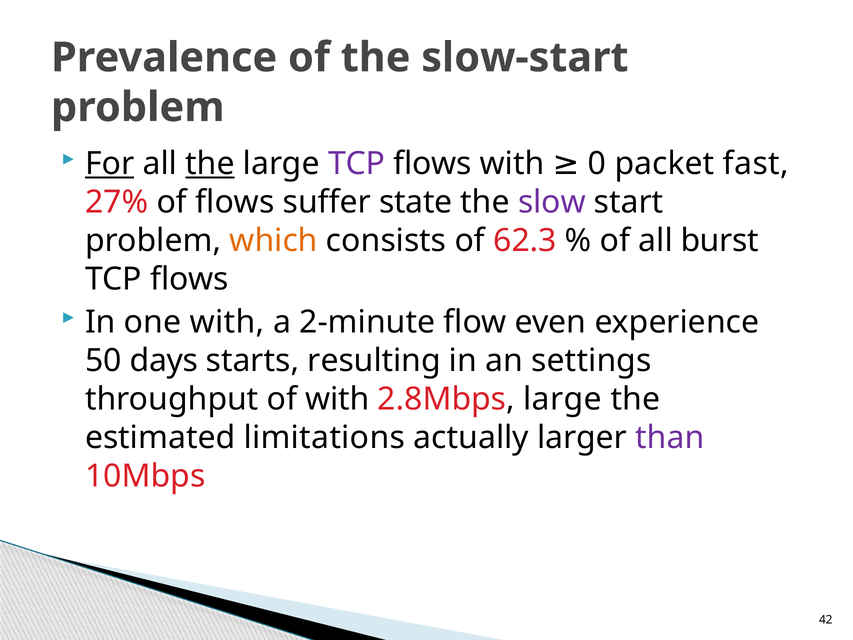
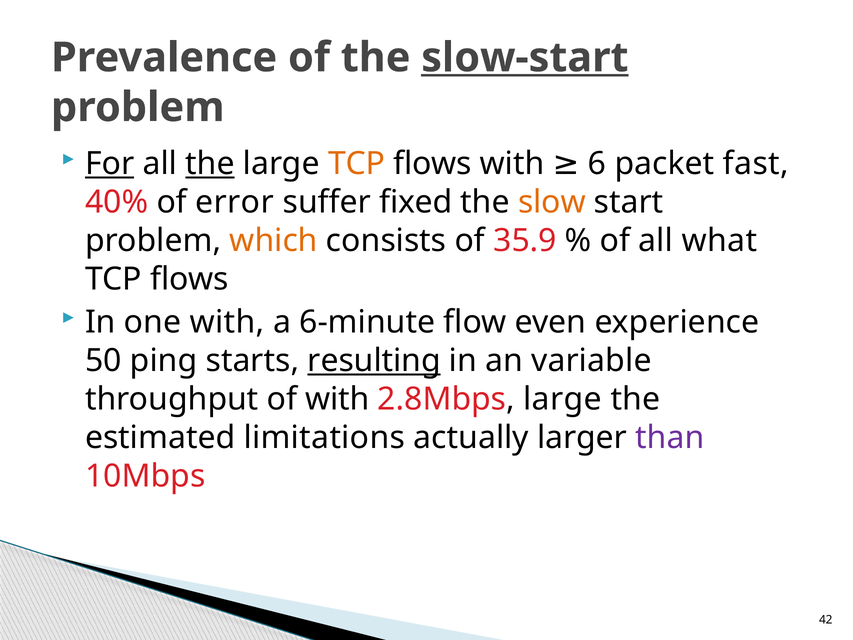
slow-start underline: none -> present (525, 58)
TCP colour: purple -> orange (357, 164)
0: 0 -> 6 (597, 164)
27%: 27% -> 40% (117, 202)
of flows: flows -> error (235, 202)
state: state -> fixed (416, 202)
slow colour: purple -> orange (552, 202)
62.3: 62.3 -> 35.9 (525, 241)
burst: burst -> what (719, 241)
2-minute: 2-minute -> 6-minute (367, 322)
days: days -> ping (164, 361)
resulting underline: none -> present (374, 361)
settings: settings -> variable (591, 361)
